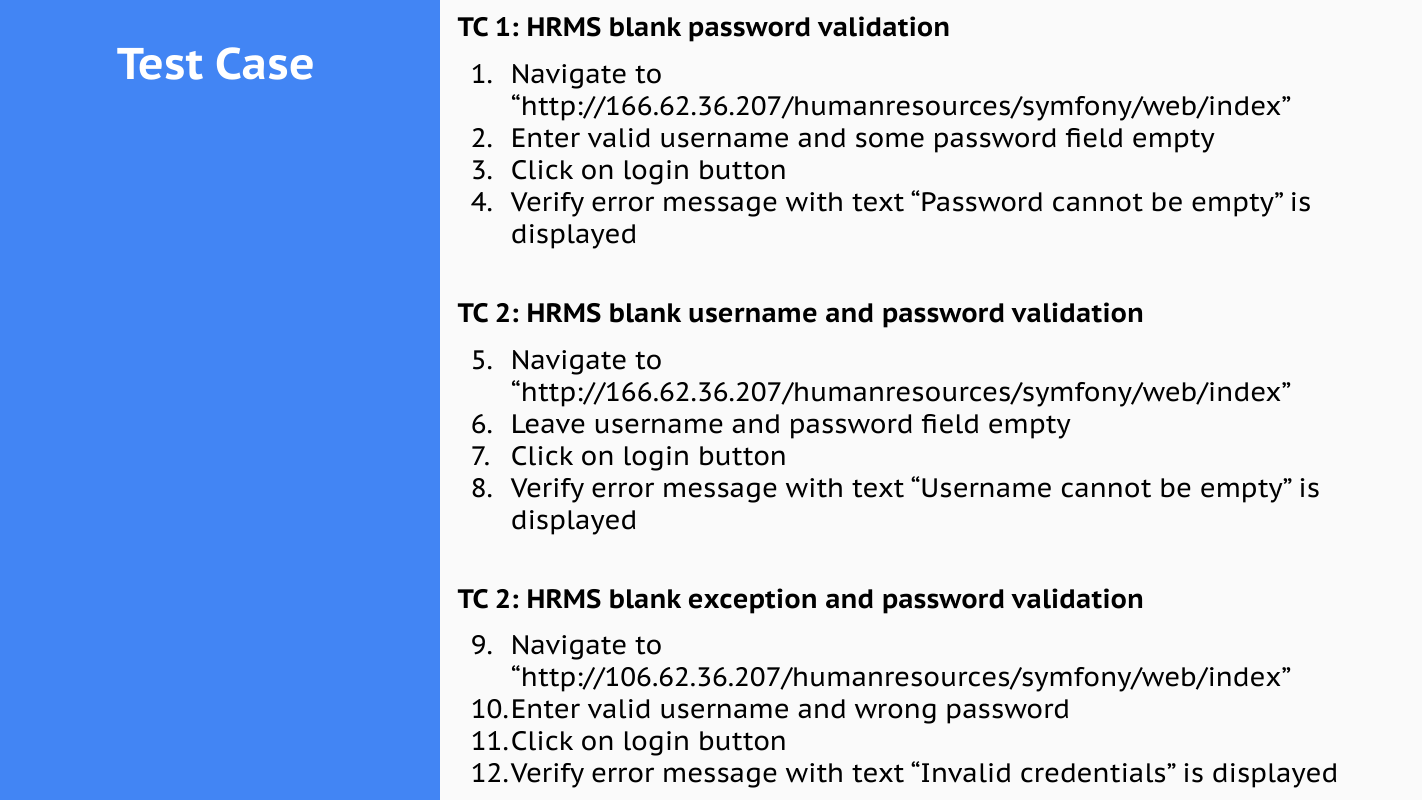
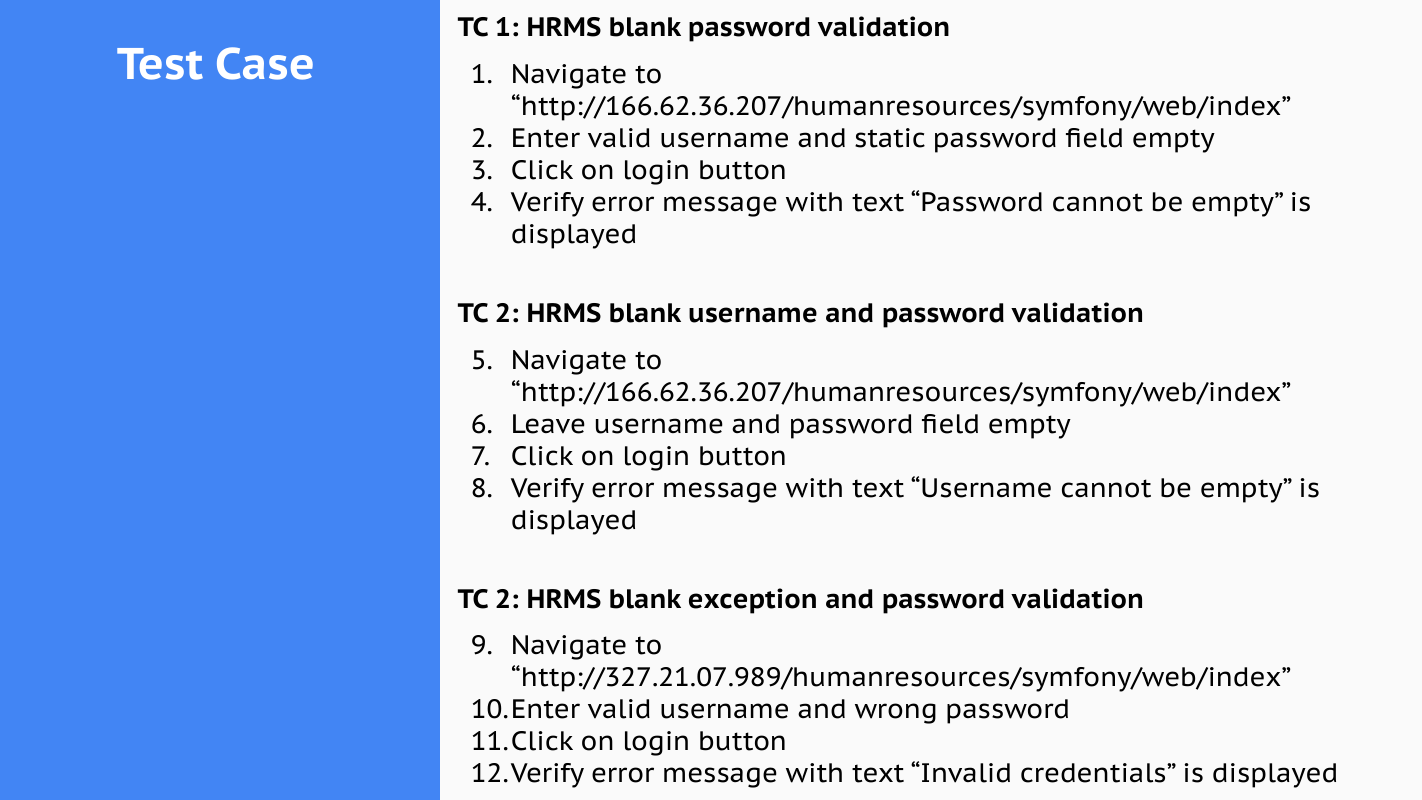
some: some -> static (890, 139)
http://106.62.36.207/humanresources/symfony/web/index: http://106.62.36.207/humanresources/symfony/web/index -> http://327.21.07.989/humanresources/symfony/web/index (901, 678)
